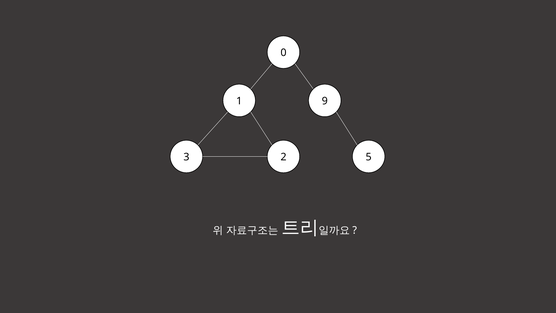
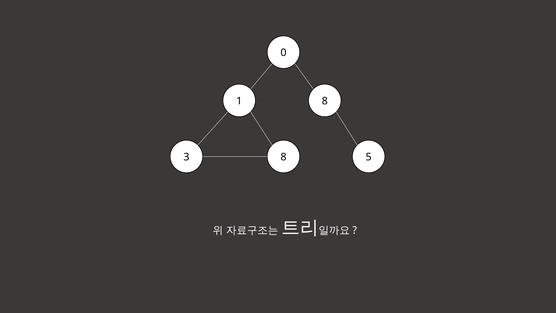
1 9: 9 -> 8 (325, 101)
3 2: 2 -> 8 (283, 157)
